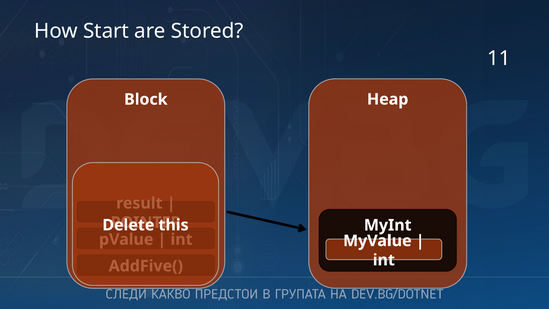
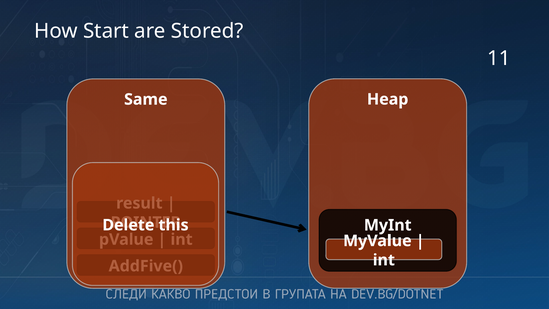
Block: Block -> Same (146, 99)
